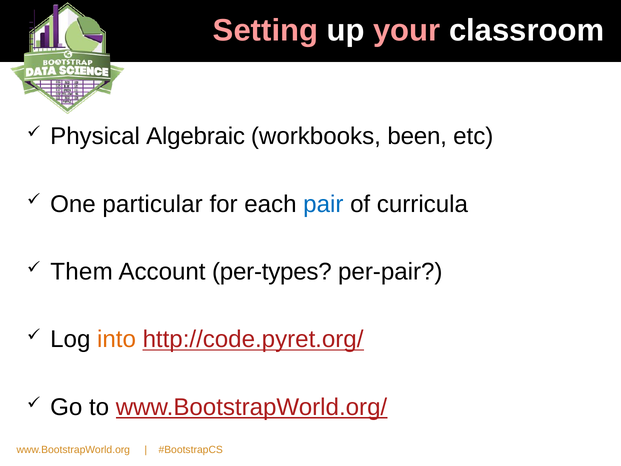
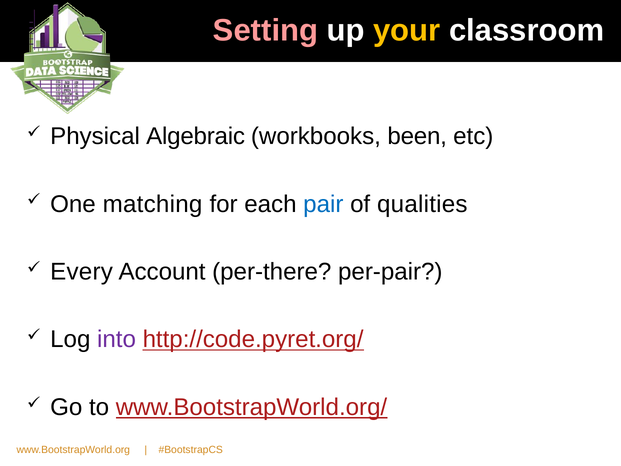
your colour: pink -> yellow (407, 31)
particular: particular -> matching (153, 204)
curricula: curricula -> qualities (422, 204)
Them: Them -> Every (82, 272)
per-types: per-types -> per-there (272, 272)
into colour: orange -> purple (117, 339)
